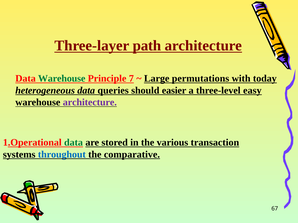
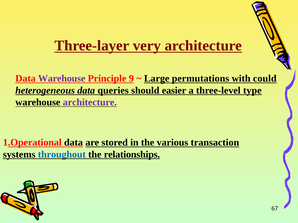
path: path -> very (147, 46)
Warehouse colour: green -> purple (62, 79)
7: 7 -> 9 (131, 79)
today: today -> could (265, 79)
easy: easy -> type (252, 91)
data colour: green -> black (74, 143)
comparative: comparative -> relationships (132, 155)
